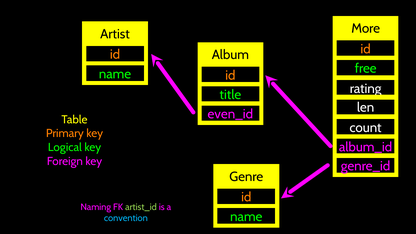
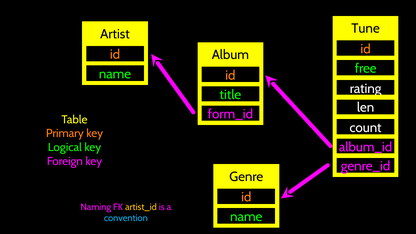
More: More -> Tune (366, 29)
even_id: even_id -> form_id (230, 114)
artist_id colour: light green -> yellow (141, 207)
